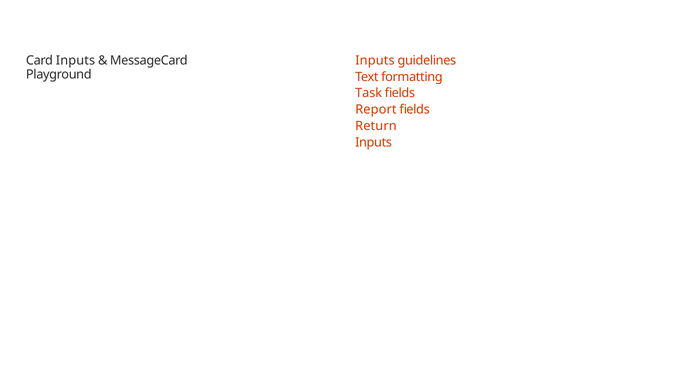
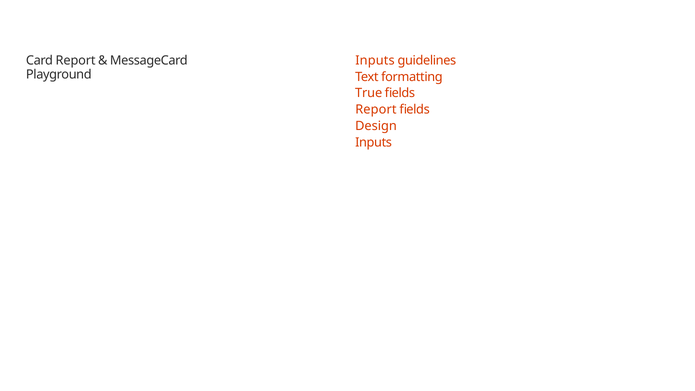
Card Inputs: Inputs -> Report (76, 61)
Task: Task -> True (369, 93)
Return: Return -> Design (376, 126)
